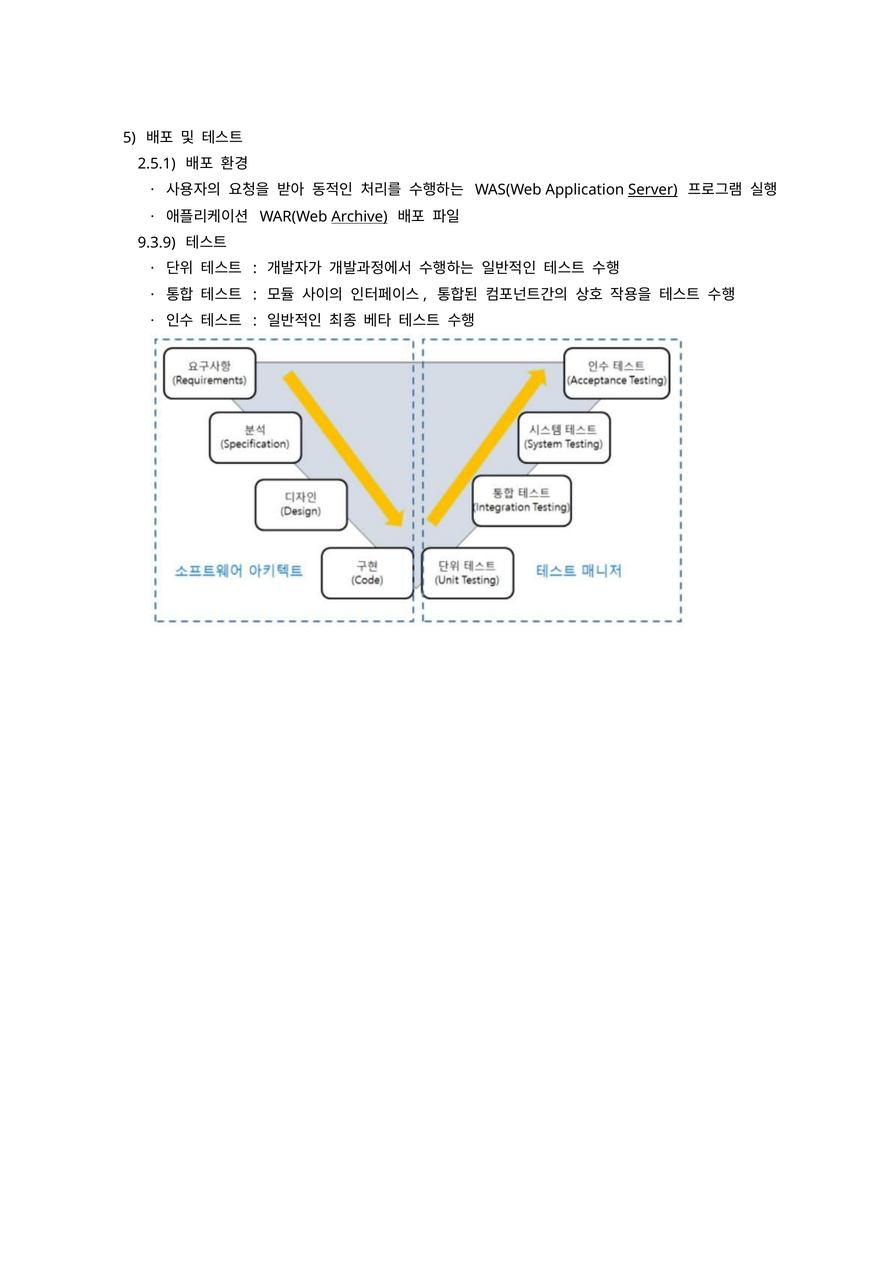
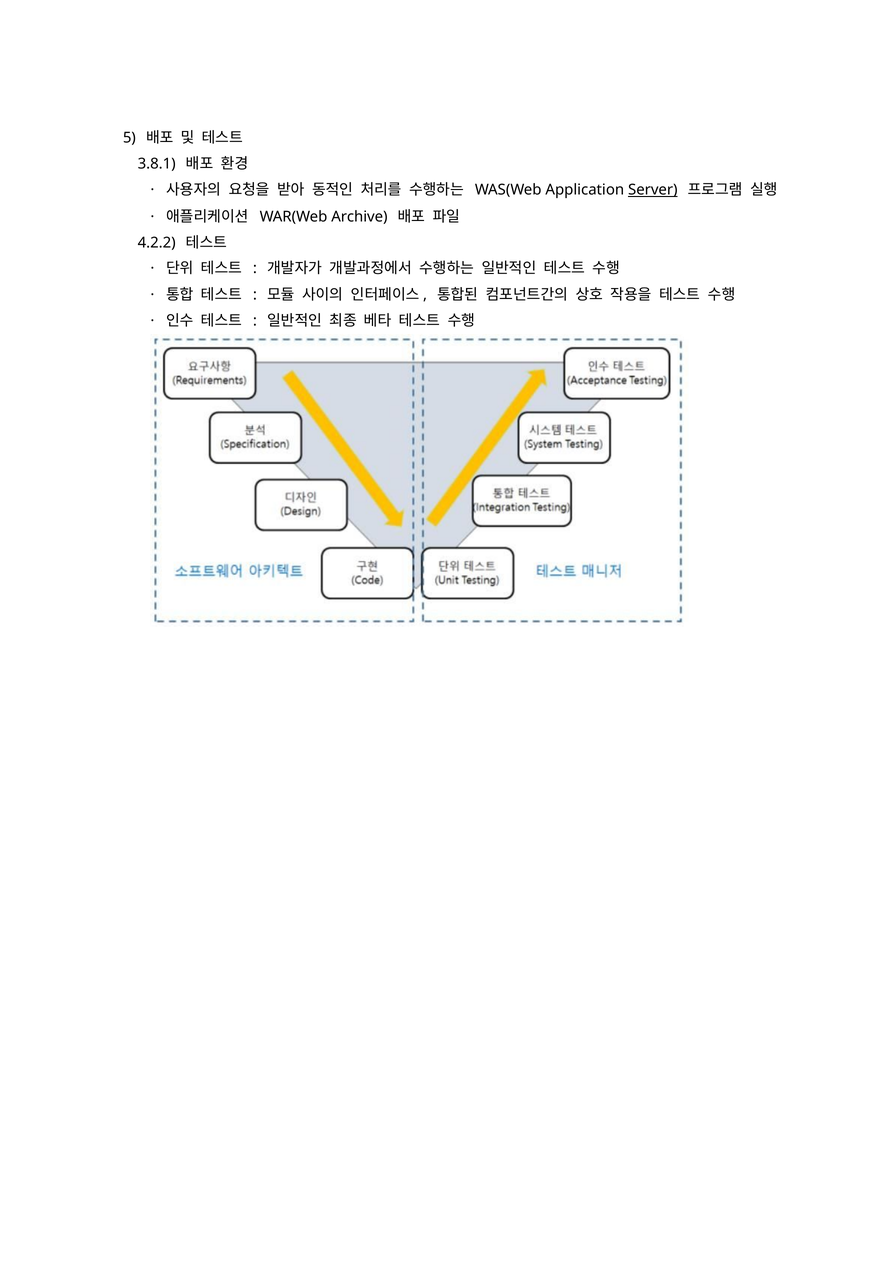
2.5.1: 2.5.1 -> 3.8.1 (157, 164)
Archive underline: present -> none (359, 217)
9.3.9: 9.3.9 -> 4.2.2 (157, 243)
